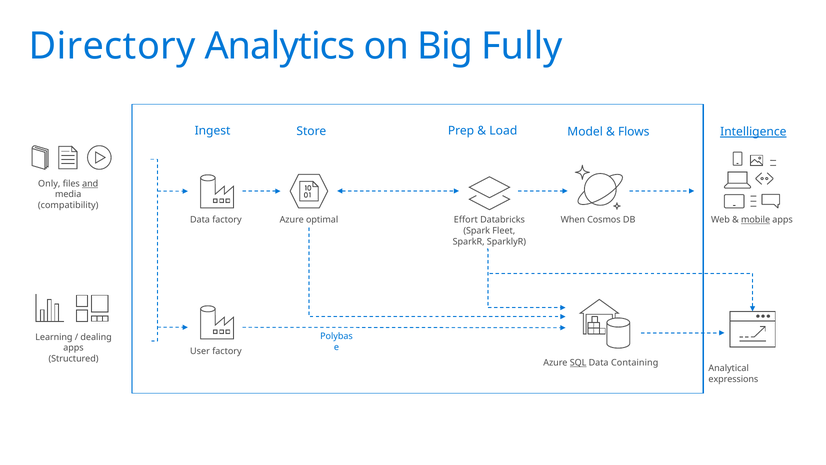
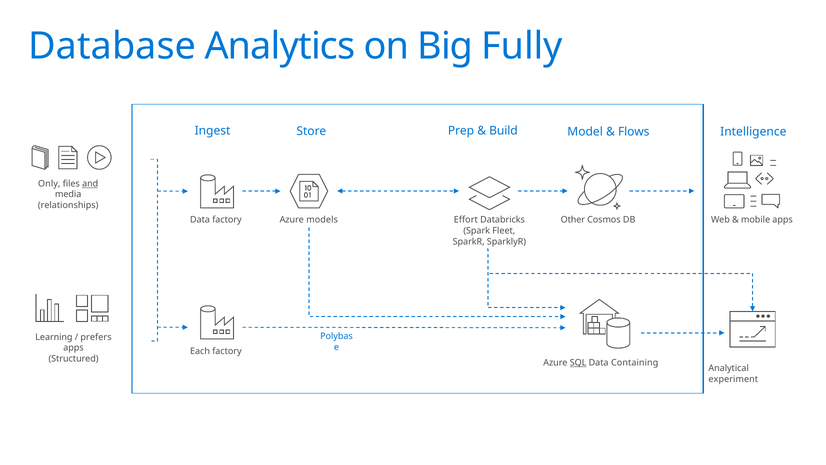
Directory: Directory -> Database (112, 46)
Load: Load -> Build (503, 131)
Intelligence underline: present -> none (753, 132)
compatibility: compatibility -> relationships (68, 205)
mobile underline: present -> none (756, 219)
optimal: optimal -> models (322, 220)
When: When -> Other (573, 220)
dealing: dealing -> prefers (96, 337)
User: User -> Each (200, 351)
expressions: expressions -> experiment (733, 379)
